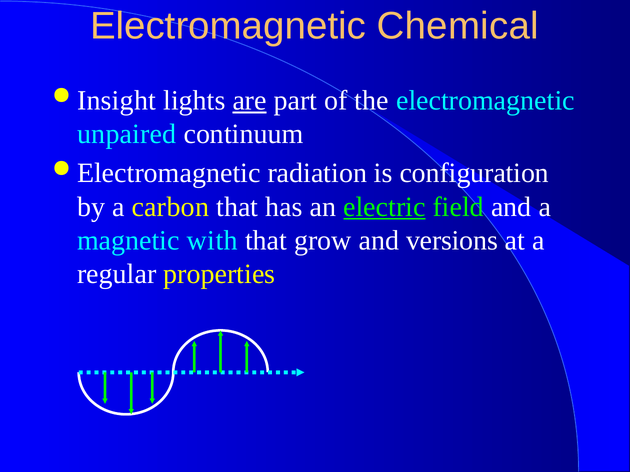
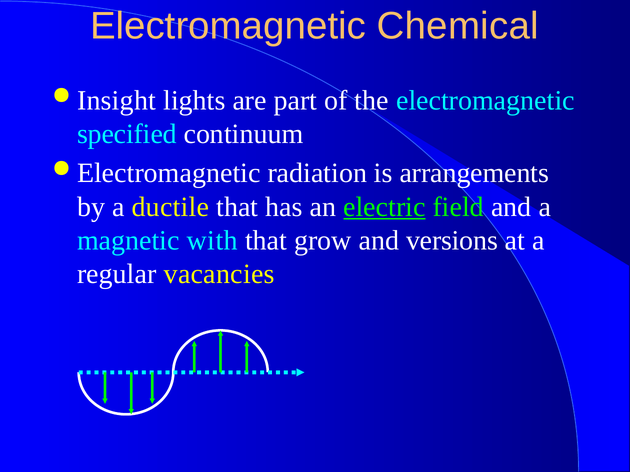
are underline: present -> none (250, 101)
unpaired: unpaired -> specified (127, 134)
configuration: configuration -> arrangements (474, 173)
carbon: carbon -> ductile (170, 207)
properties: properties -> vacancies (219, 274)
